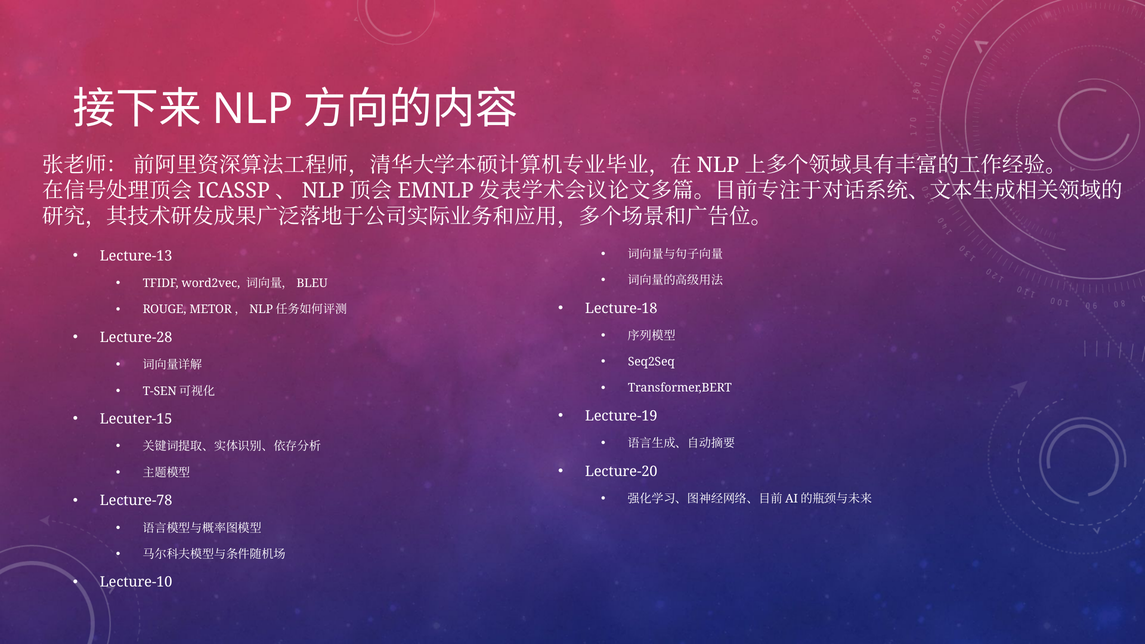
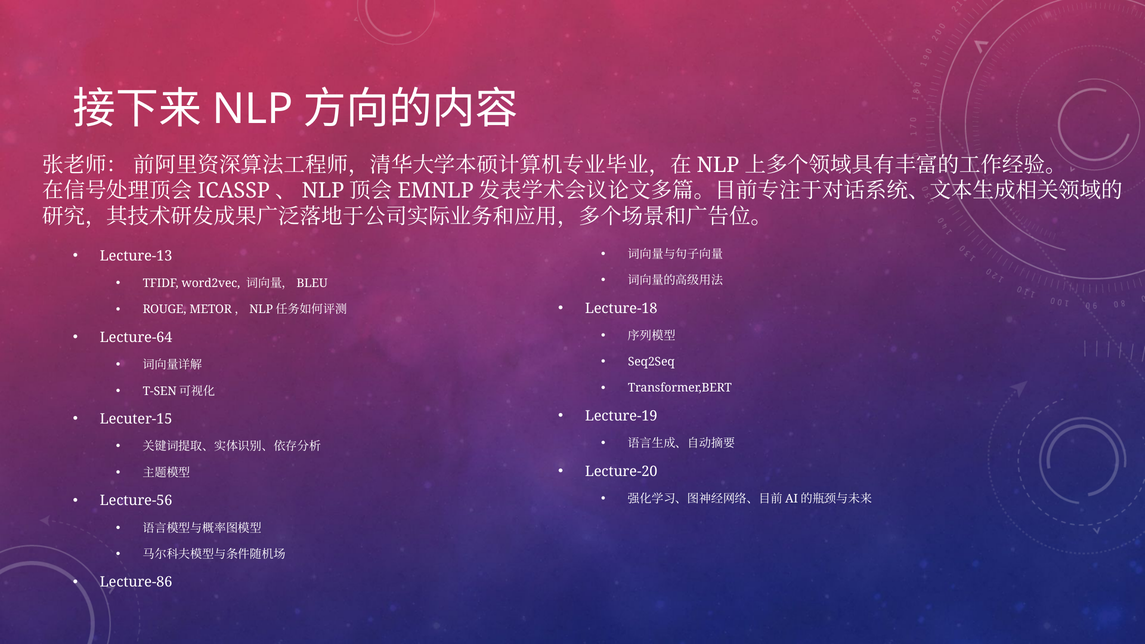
Lecture-28: Lecture-28 -> Lecture-64 (136, 338)
Lecture-78: Lecture-78 -> Lecture-56 (136, 501)
Lecture-10: Lecture-10 -> Lecture-86 (136, 582)
